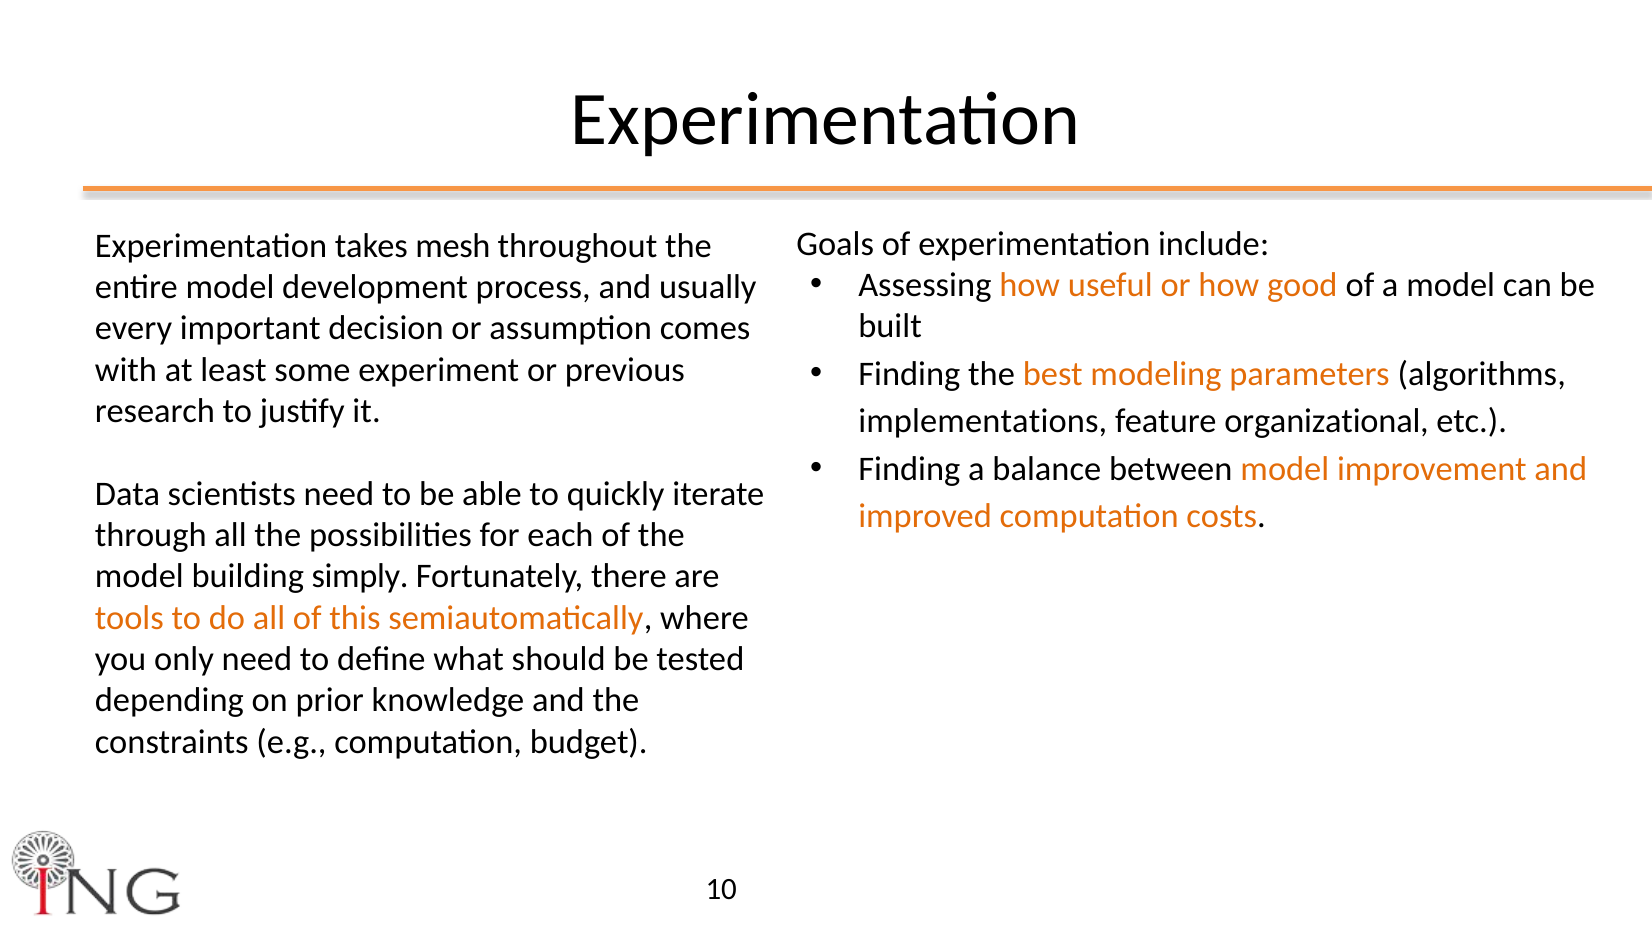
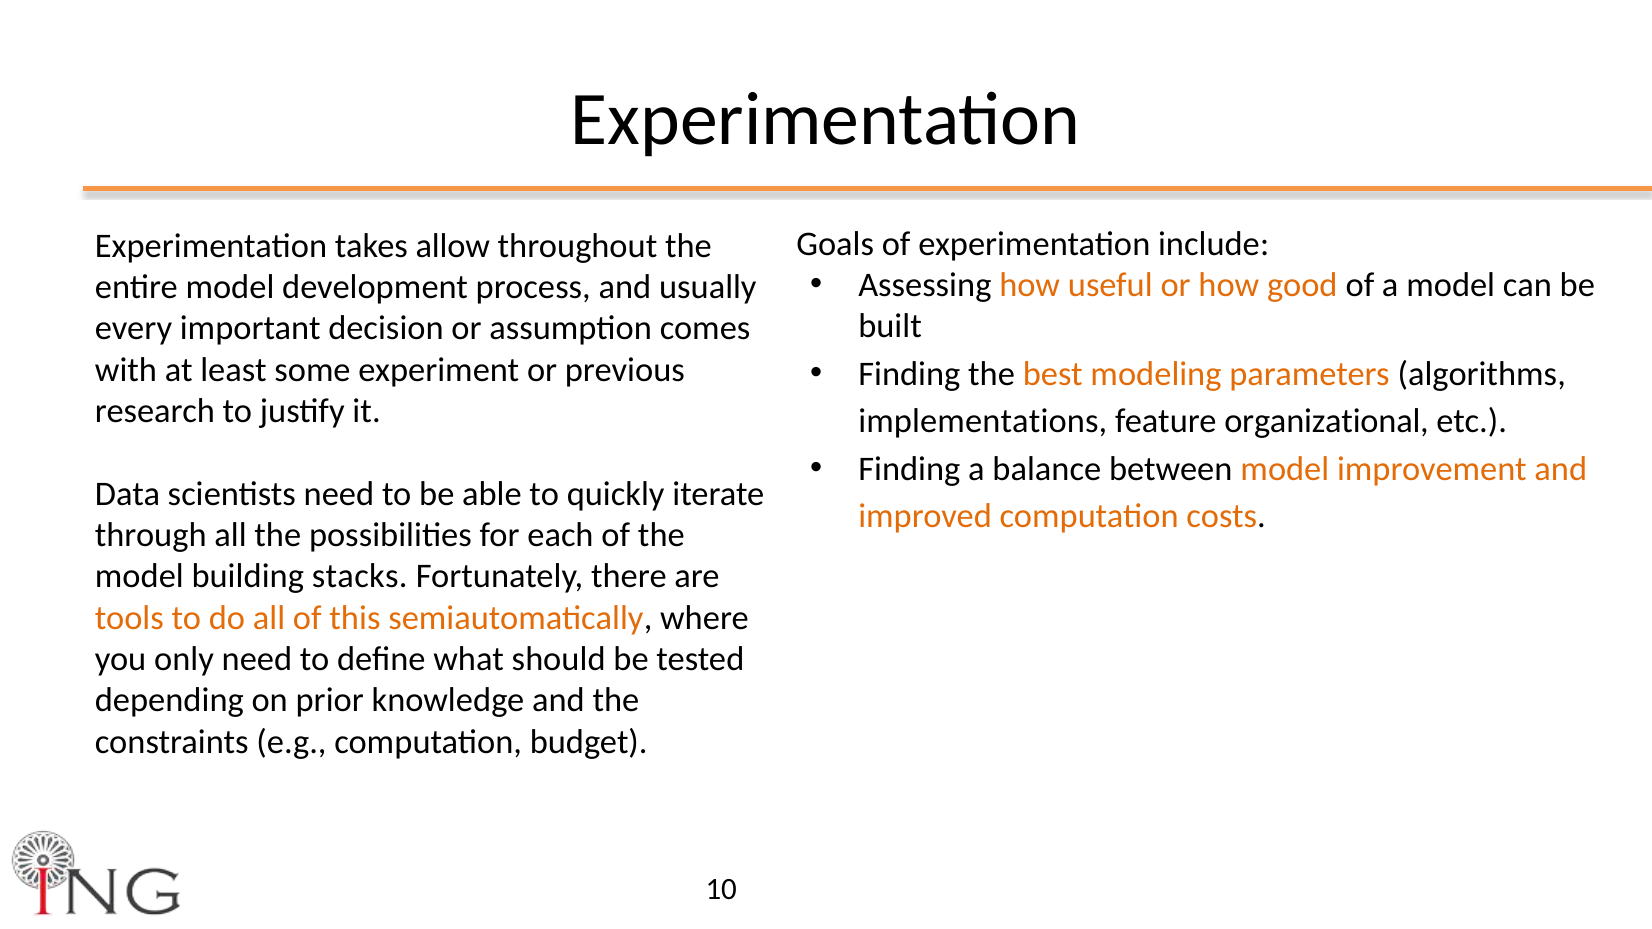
mesh: mesh -> allow (453, 246)
simply: simply -> stacks (360, 577)
